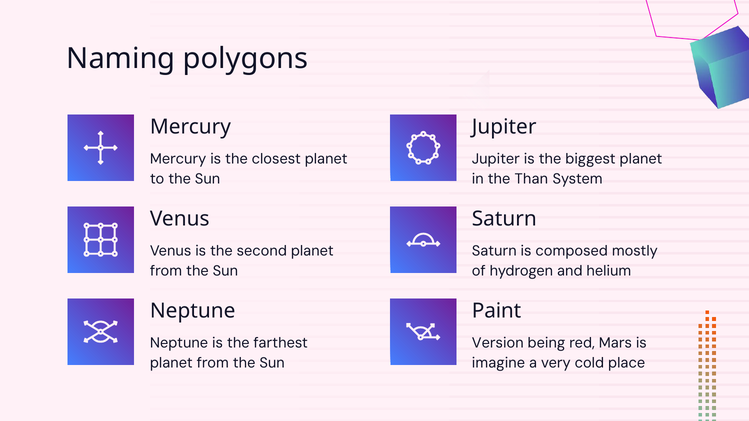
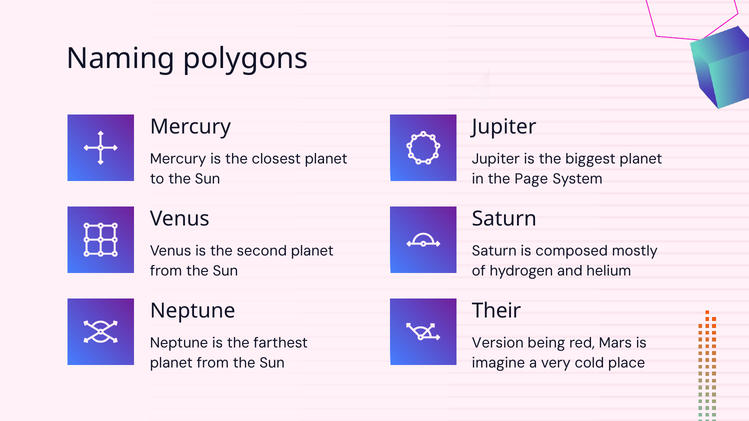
Than: Than -> Page (531, 179)
Paint: Paint -> Their (497, 311)
